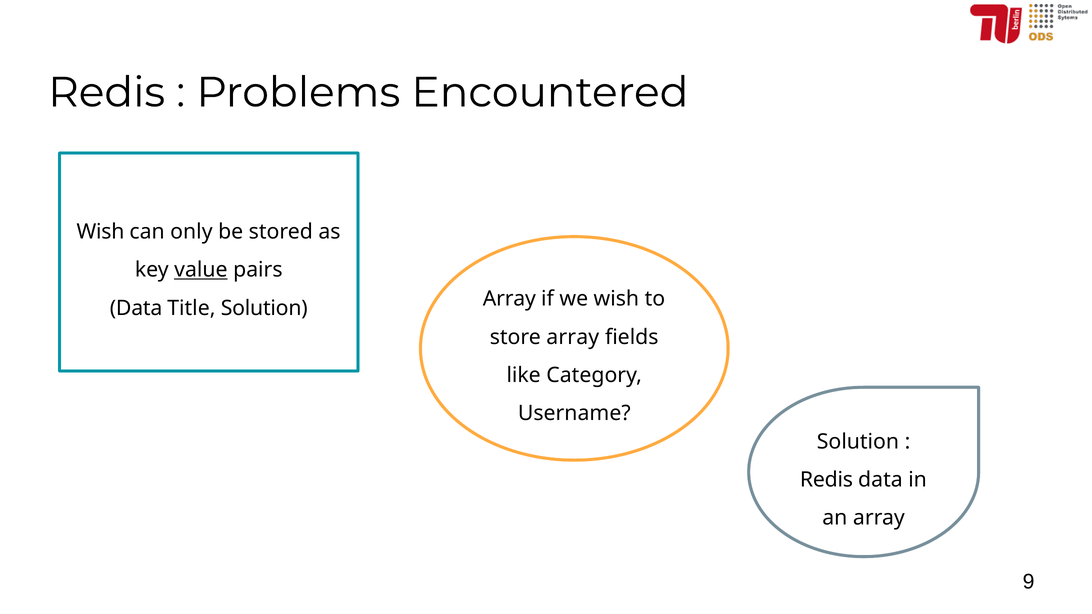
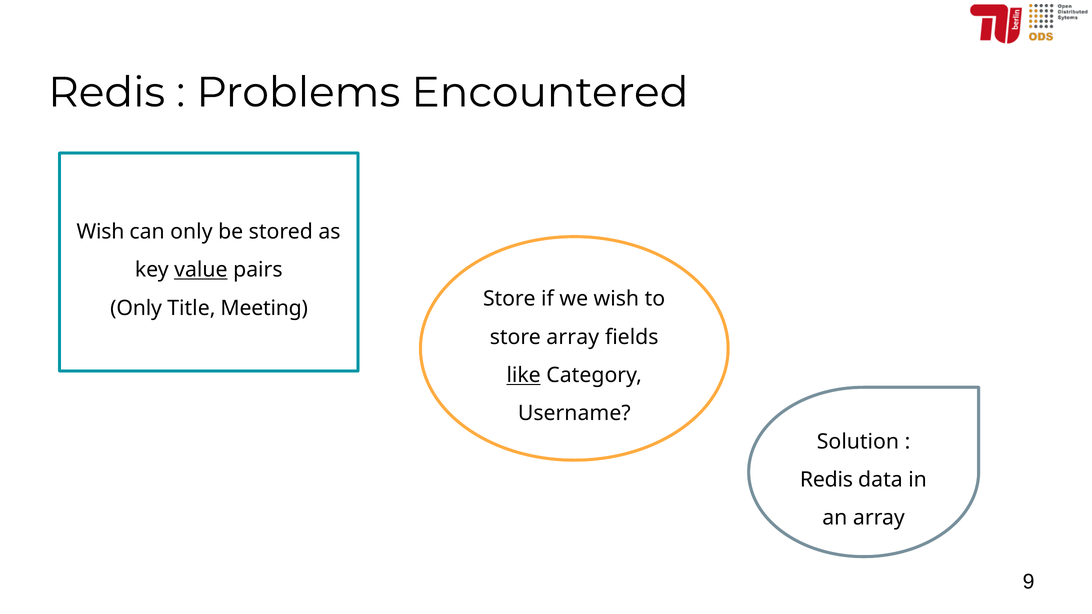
Array: Array -> Store (509, 299)
Data: Data -> Only (136, 308)
Title Solution: Solution -> Meeting (264, 308)
like underline: none -> present (524, 375)
